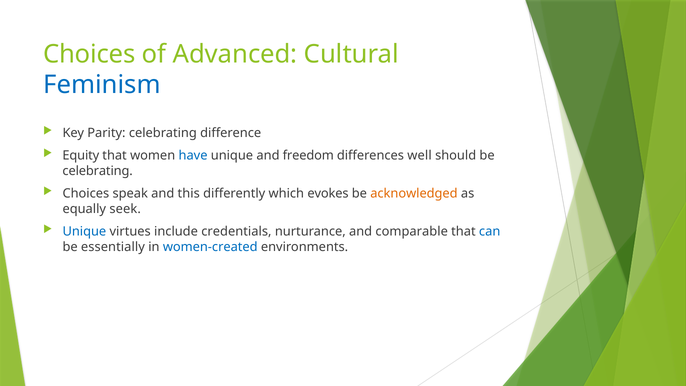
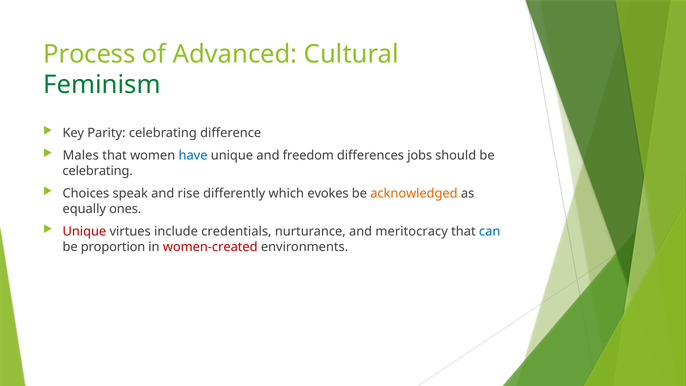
Choices: Choices -> Process (89, 54)
Feminism colour: blue -> green (102, 85)
Equity: Equity -> Males (81, 155)
well: well -> jobs (420, 155)
this: this -> rise (189, 193)
seek: seek -> ones (125, 209)
Unique colour: blue -> red (84, 231)
comparable: comparable -> meritocracy (412, 231)
essentially: essentially -> proportion (113, 247)
women-created colour: blue -> red (210, 247)
